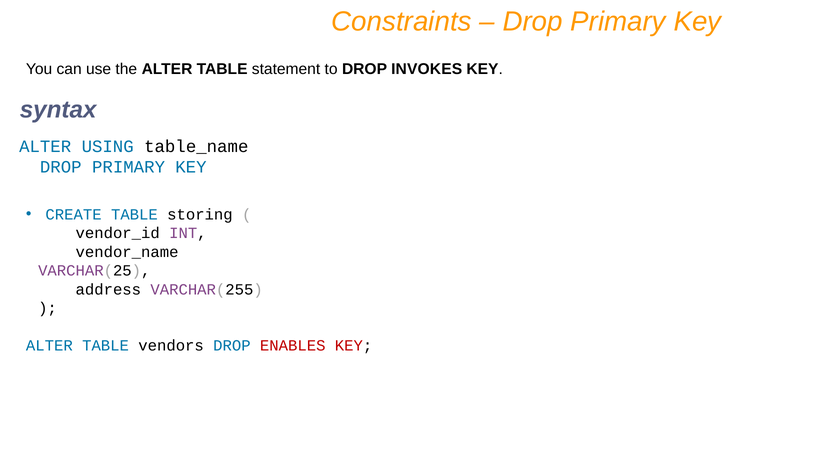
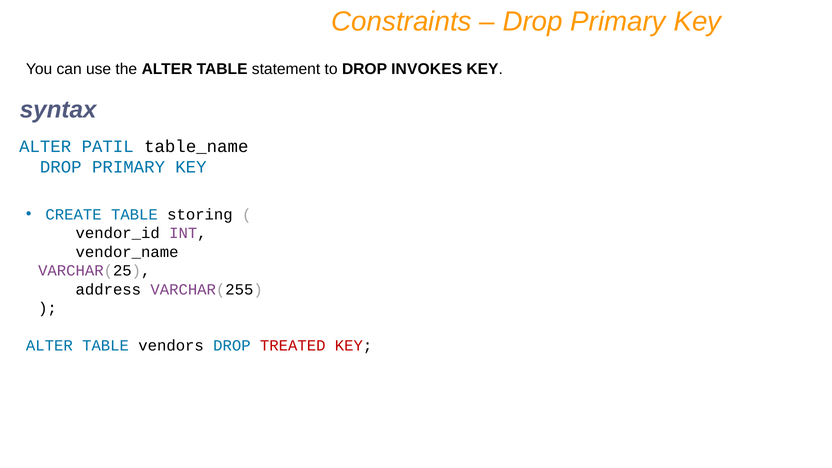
USING: USING -> PATIL (108, 146)
ENABLES: ENABLES -> TREATED (293, 346)
